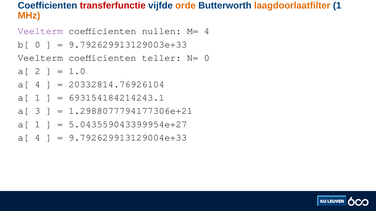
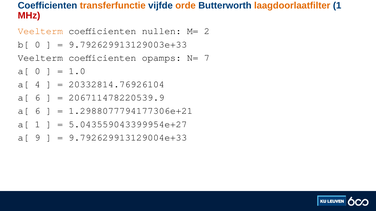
transferfunctie colour: red -> orange (113, 6)
MHz colour: orange -> red (29, 16)
Veelterm colour: purple -> orange (40, 31)
M= 4: 4 -> 2 (207, 31)
teller: teller -> opamps (162, 58)
N= 0: 0 -> 7 (207, 58)
a[ 2: 2 -> 0 (38, 71)
1: 1 -> 6 (38, 98)
693154184214243.1: 693154184214243.1 -> 206711478220539.9 (116, 98)
3: 3 -> 6 (38, 111)
4: 4 -> 9 (38, 138)
